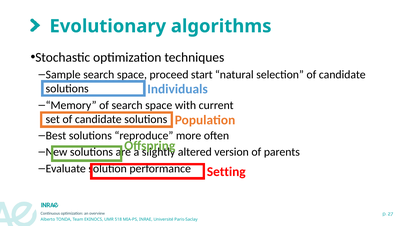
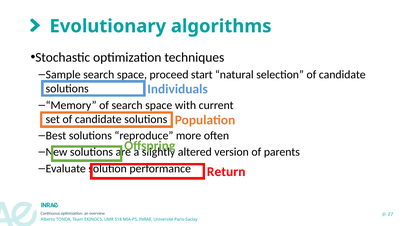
Setting: Setting -> Return (226, 172)
